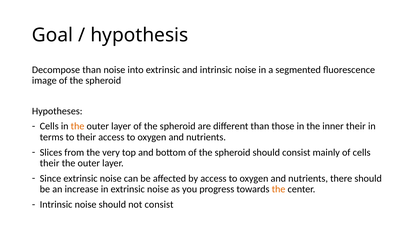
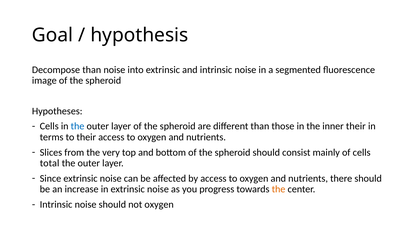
the colour: orange -> blue (78, 126)
their: their -> total (50, 163)
not consist: consist -> oxygen (159, 204)
